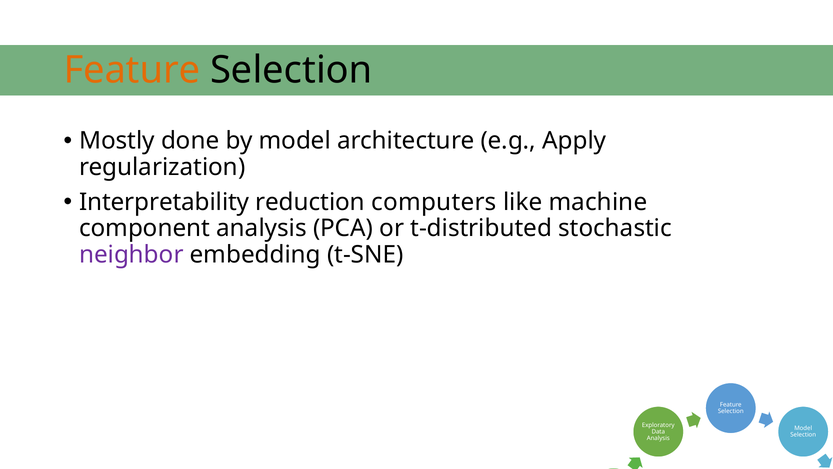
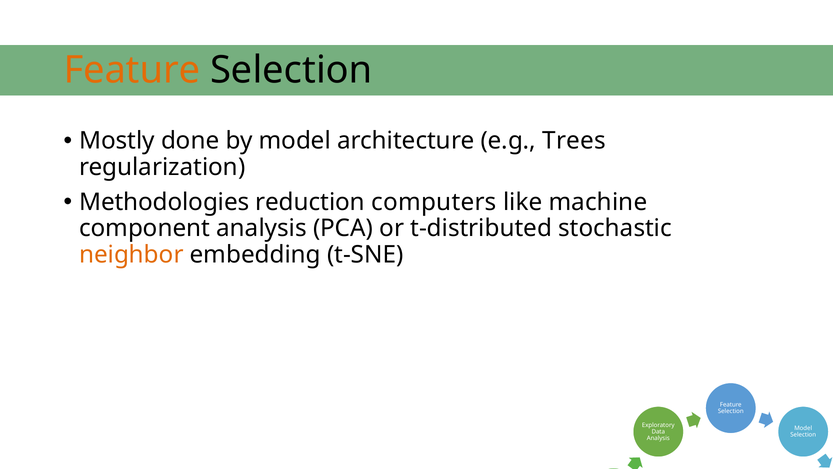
Apply: Apply -> Trees (574, 141)
Interpretability: Interpretability -> Methodologies (164, 202)
neighbor colour: purple -> orange (131, 254)
